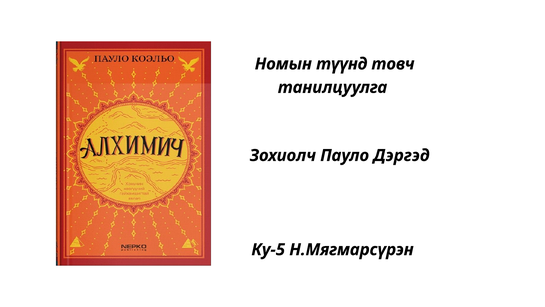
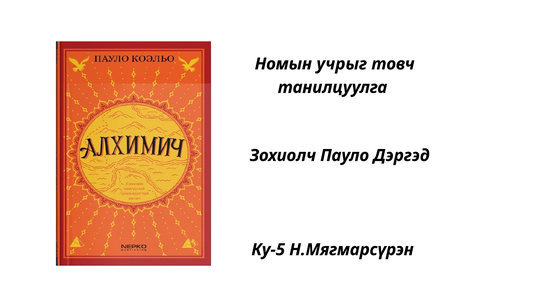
түүнд: түүнд -> учрыг (342, 64)
